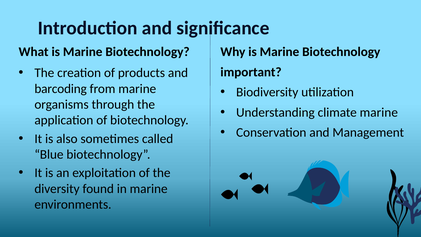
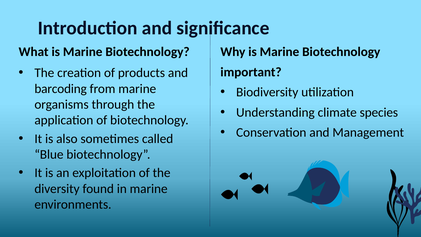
climate marine: marine -> species (379, 112)
